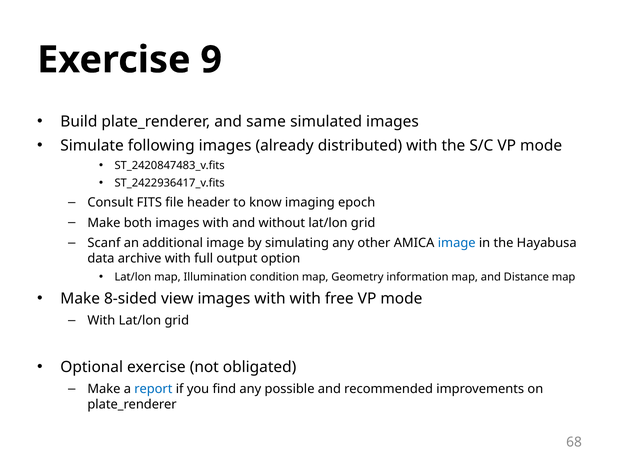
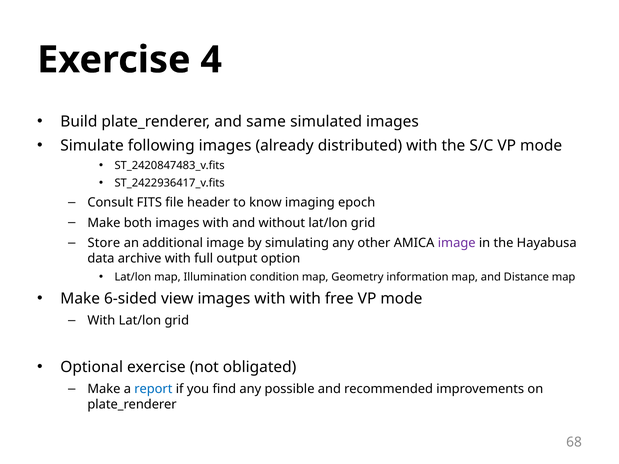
9: 9 -> 4 (211, 60)
Scanf: Scanf -> Store (104, 243)
image colour: blue -> purple (457, 243)
8-sided: 8-sided -> 6-sided (131, 299)
